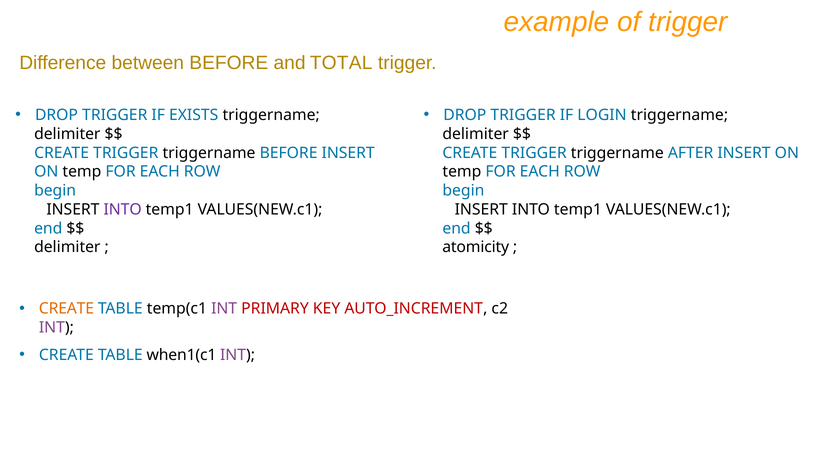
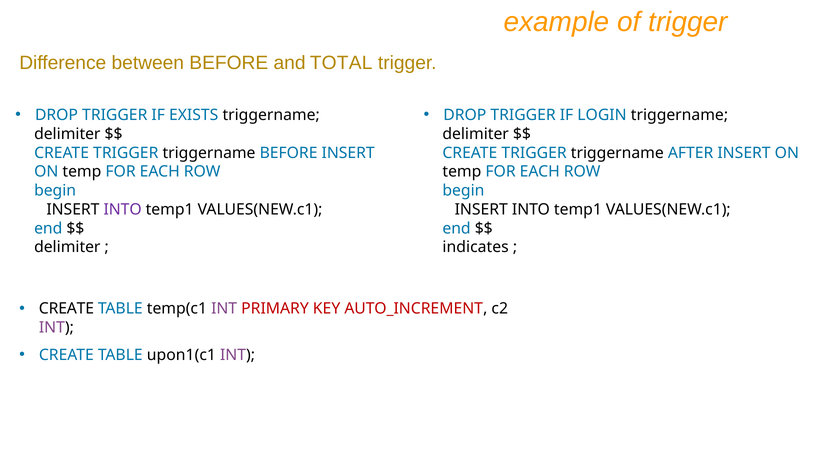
atomicity: atomicity -> indicates (476, 247)
CREATE colour: orange -> black (66, 309)
when1(c1: when1(c1 -> upon1(c1 (181, 355)
